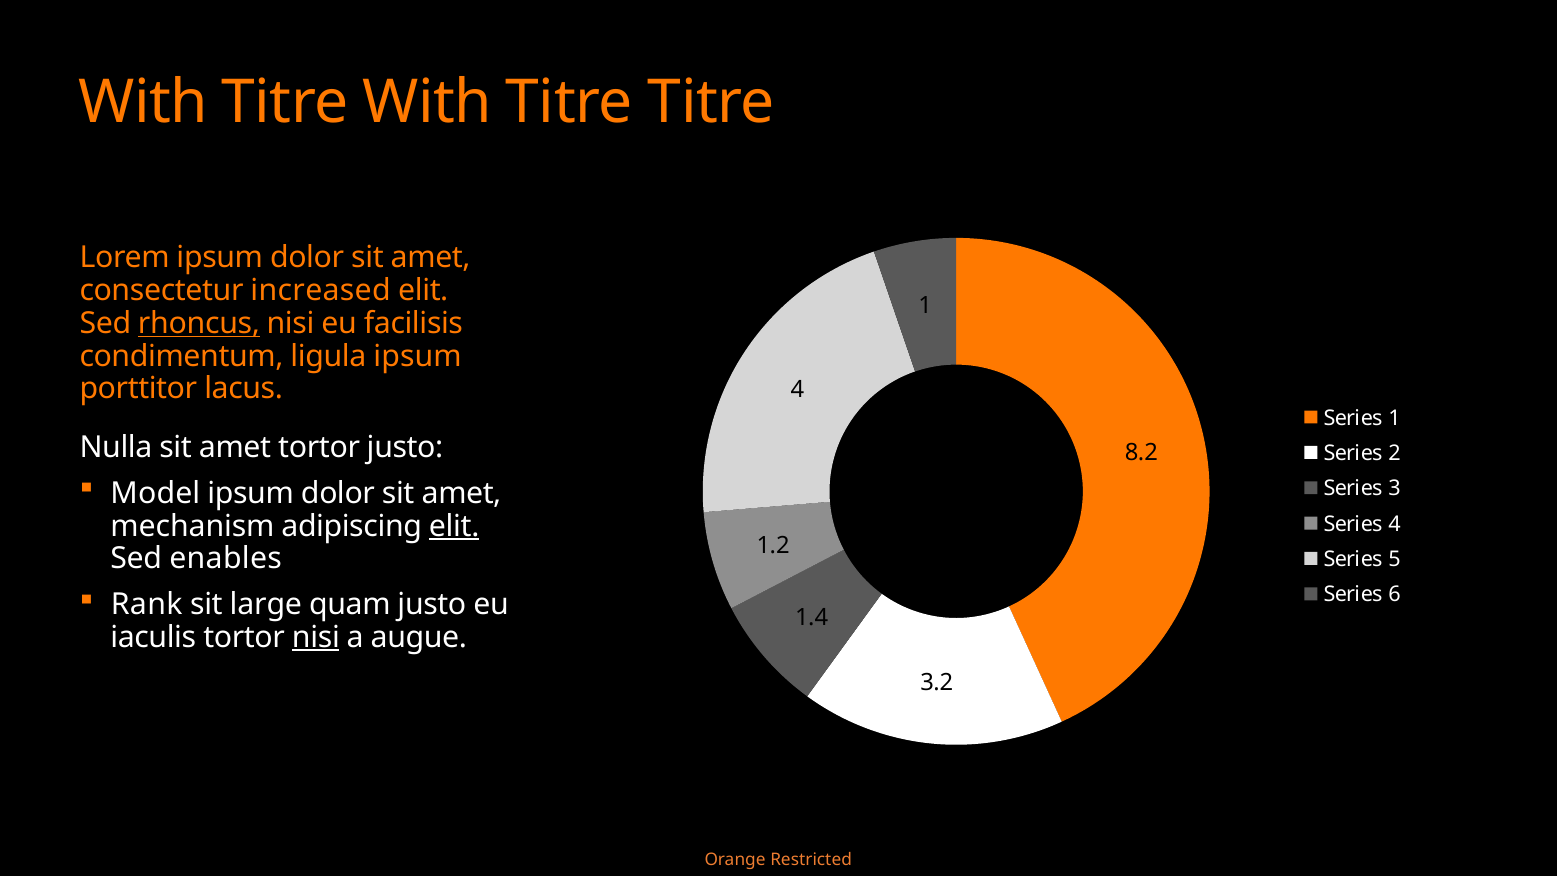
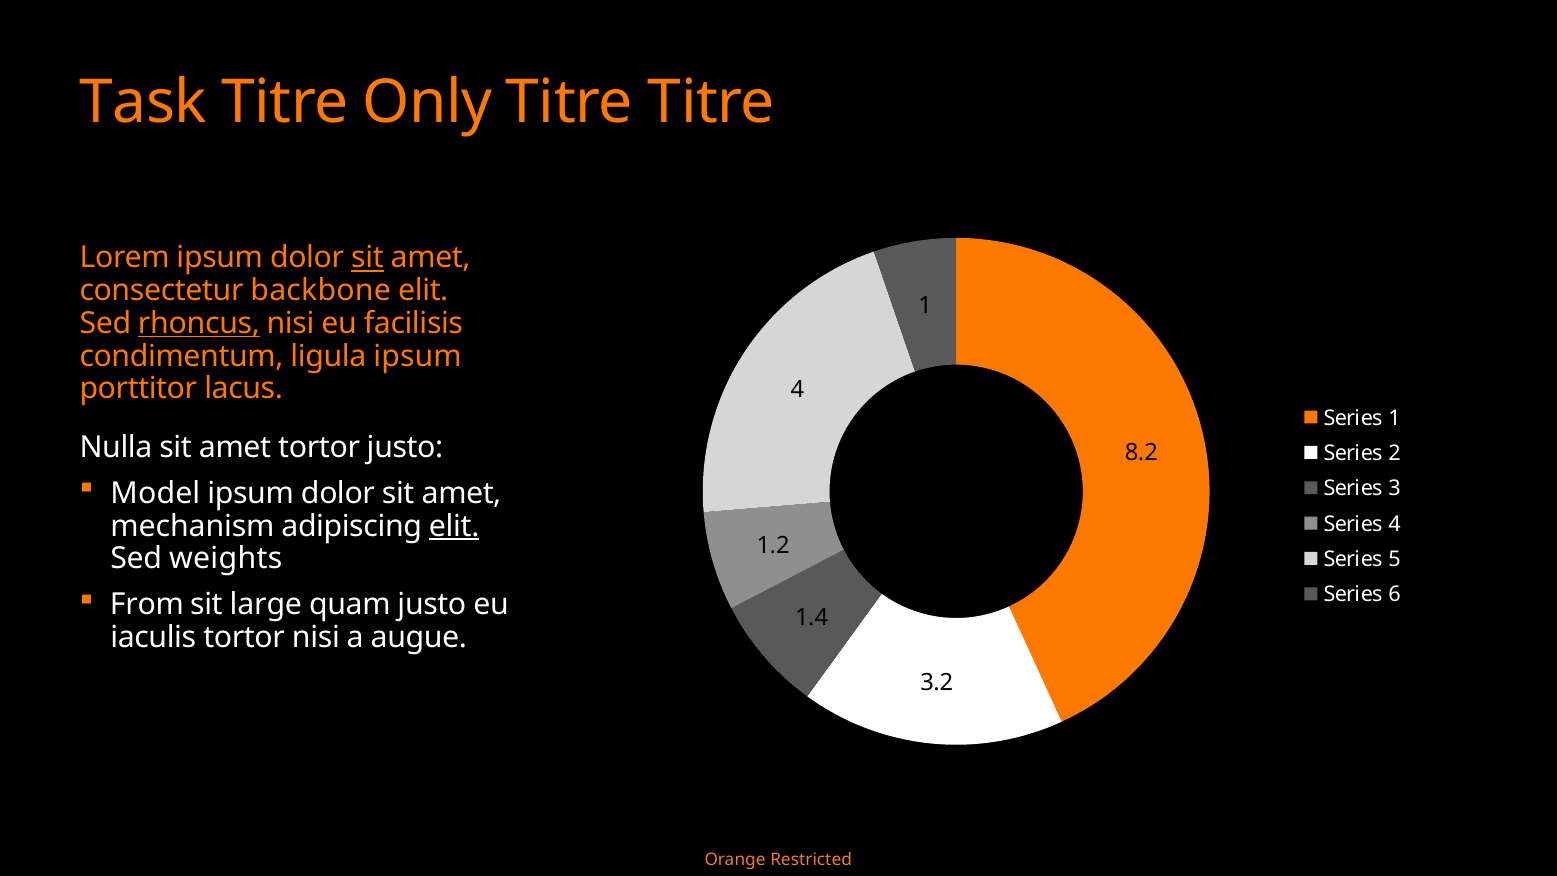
With: With -> Task (143, 102)
Titre With: With -> Only (428, 102)
sit underline: none -> present (367, 258)
increased: increased -> backbone (321, 291)
enables: enables -> weights (226, 559)
Rank: Rank -> From (147, 604)
nisi underline: present -> none (316, 637)
